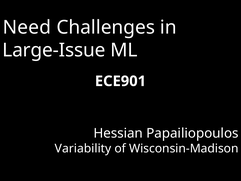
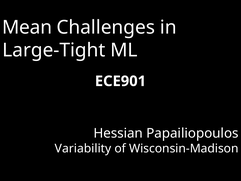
Need: Need -> Mean (27, 27)
Large-Issue: Large-Issue -> Large-Tight (54, 50)
